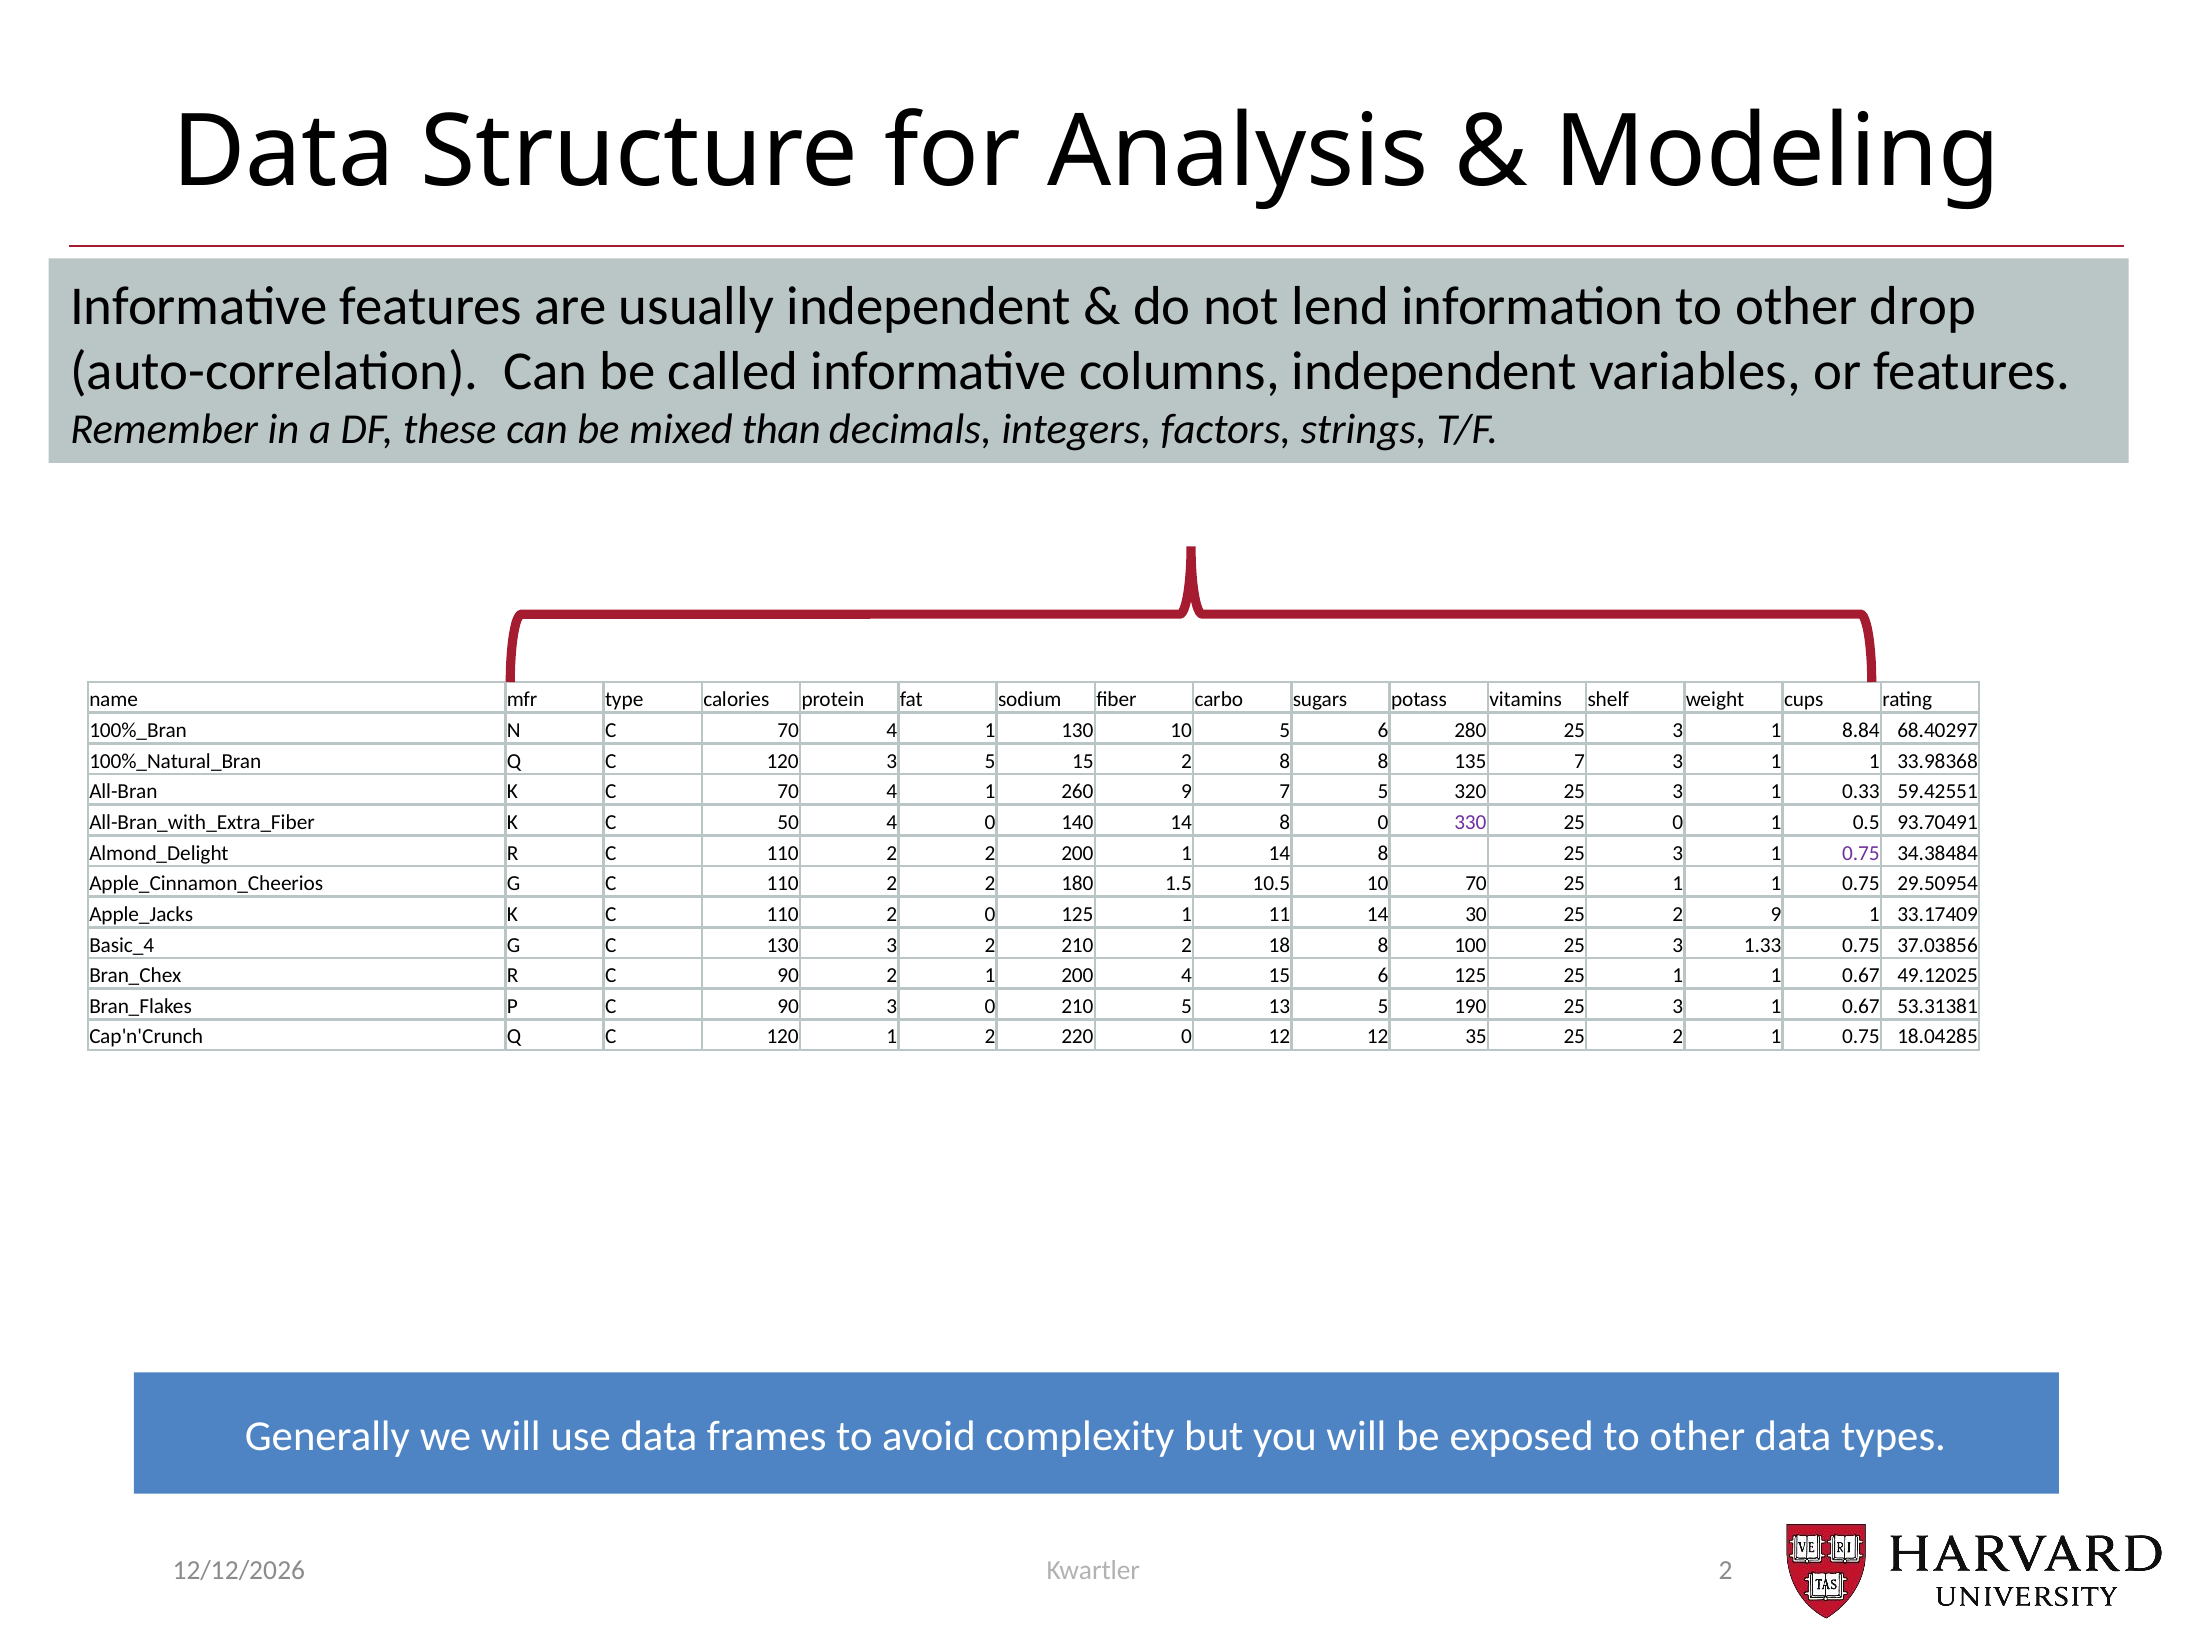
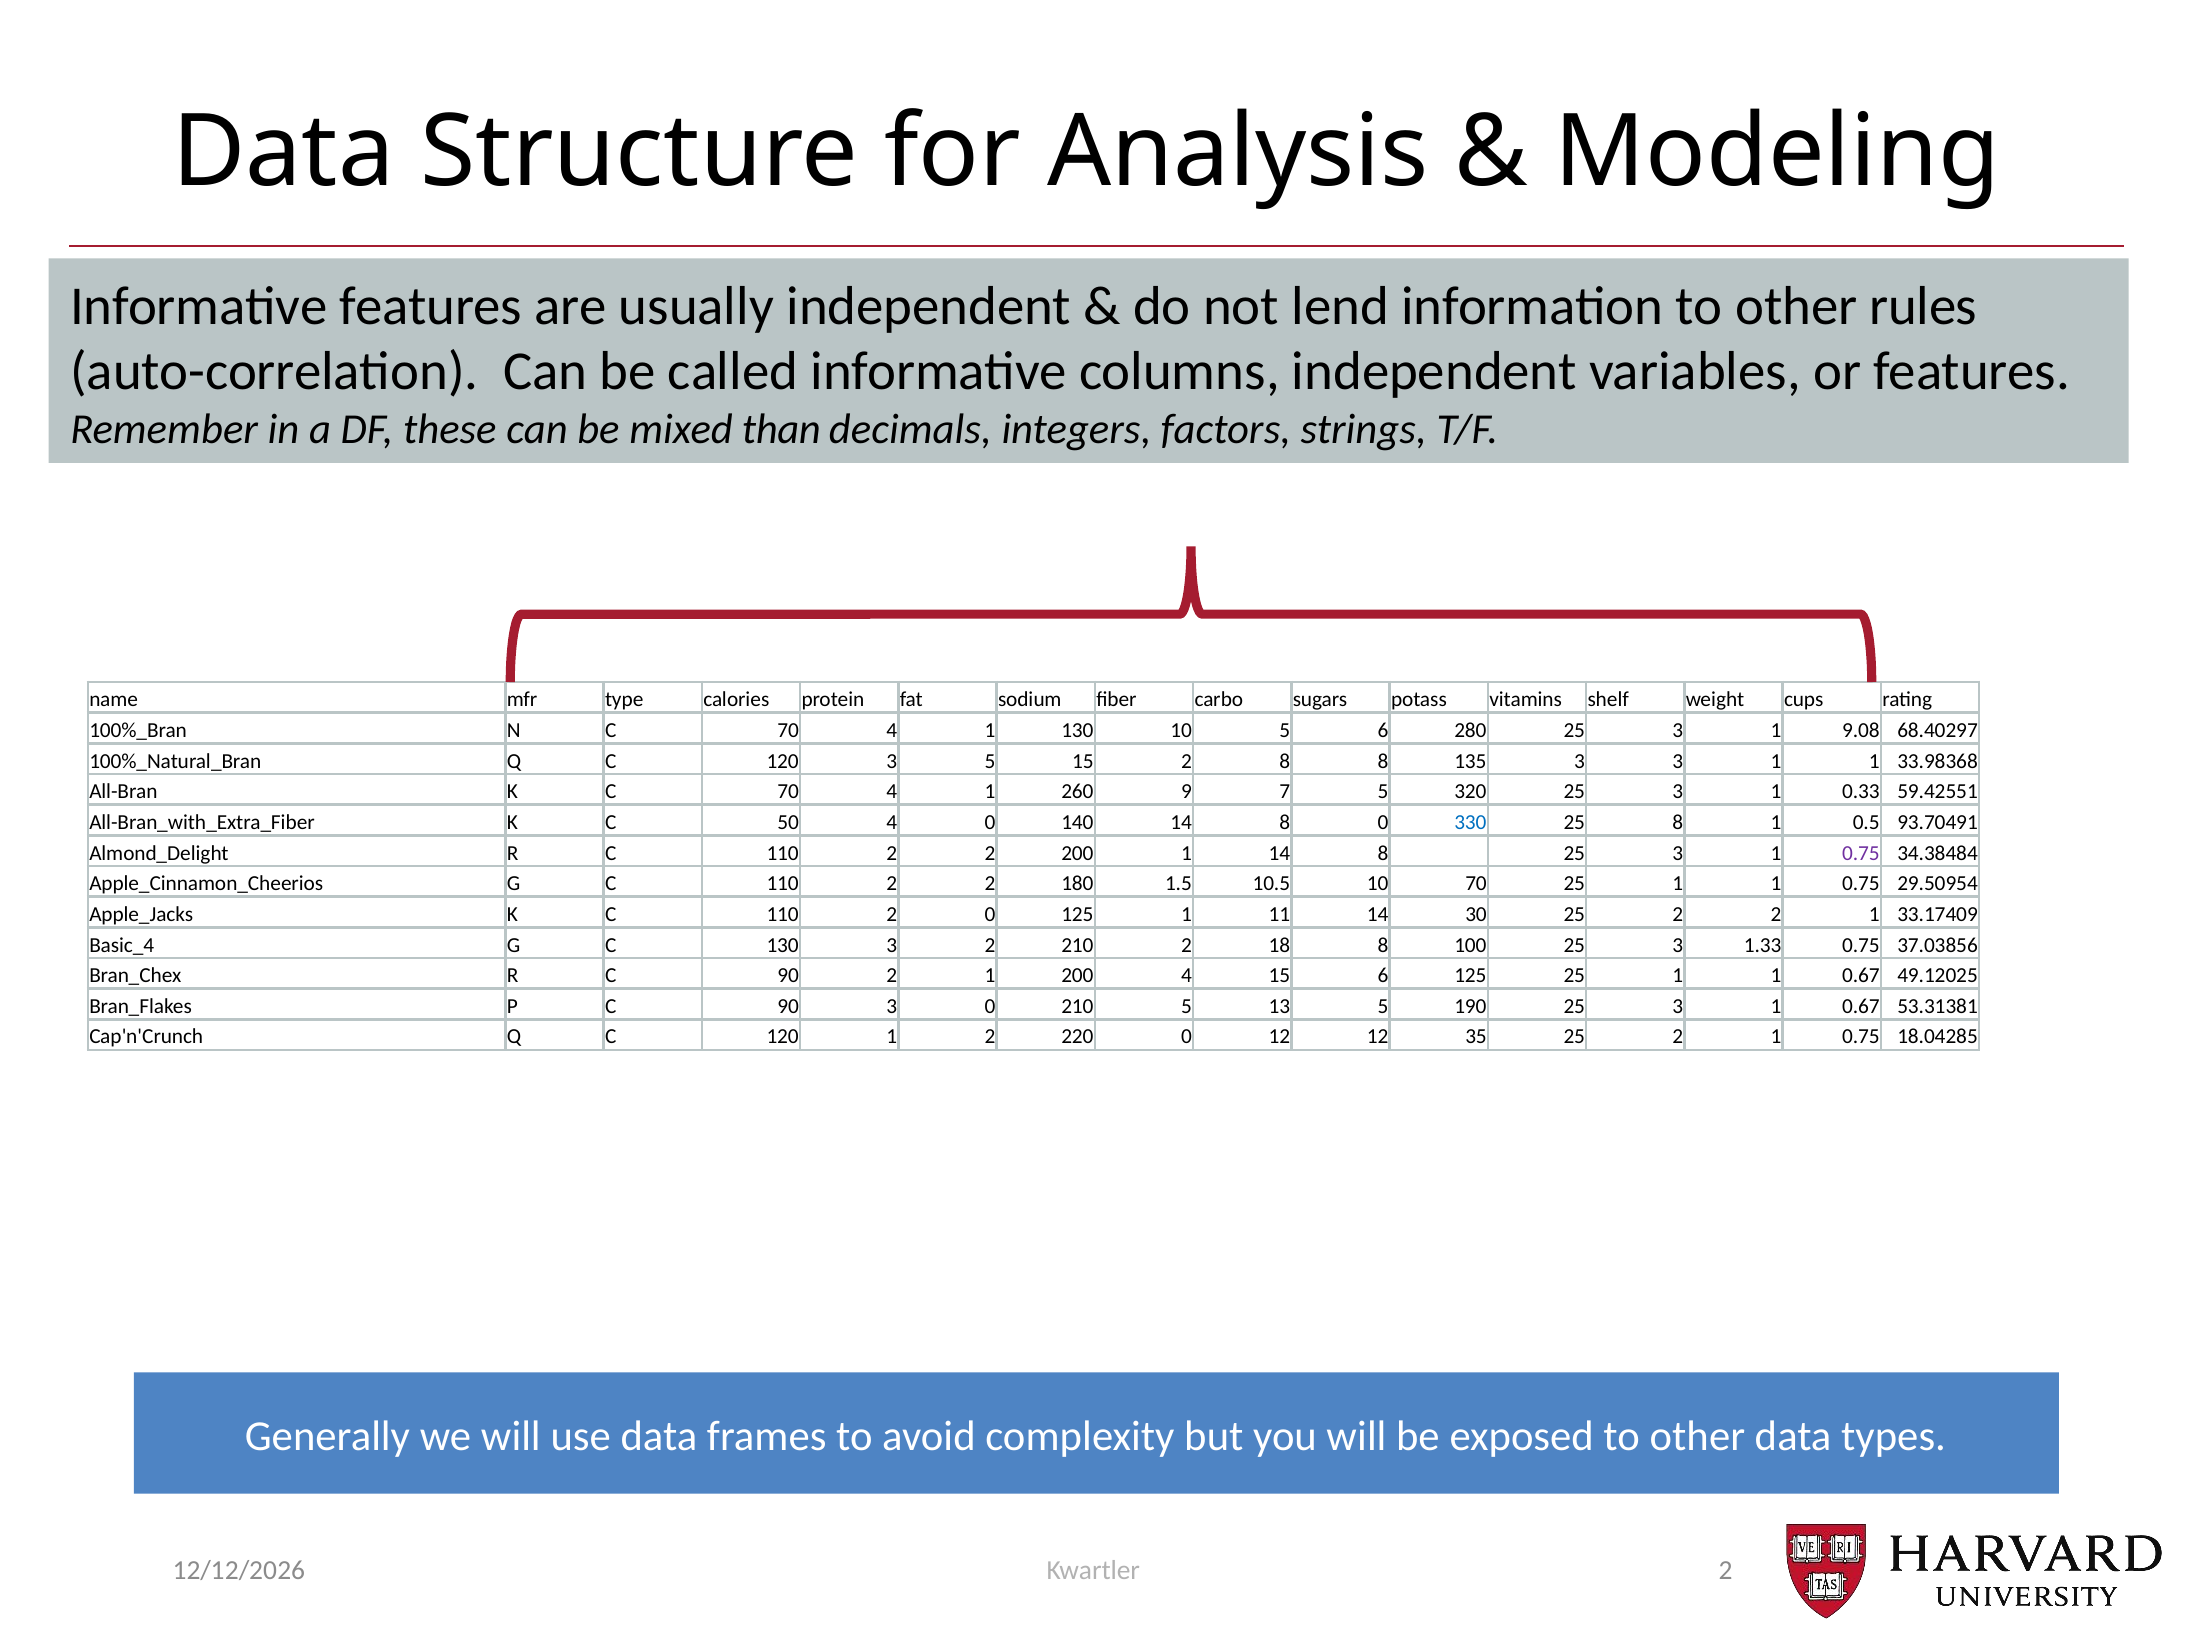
drop: drop -> rules (1924, 306)
8.84: 8.84 -> 9.08 (1861, 730)
135 7: 7 -> 3 (1580, 761)
330 colour: purple -> blue (1470, 822)
25 0: 0 -> 8 (1678, 822)
25 2 9: 9 -> 2 (1776, 914)
